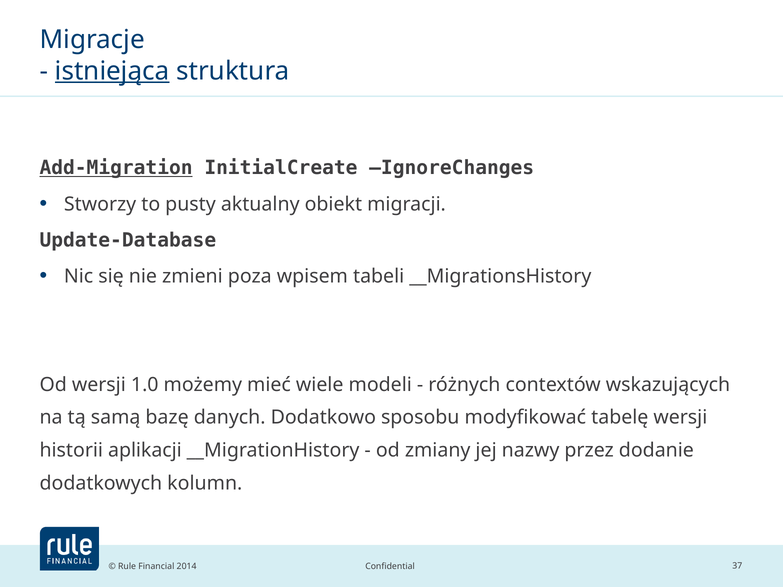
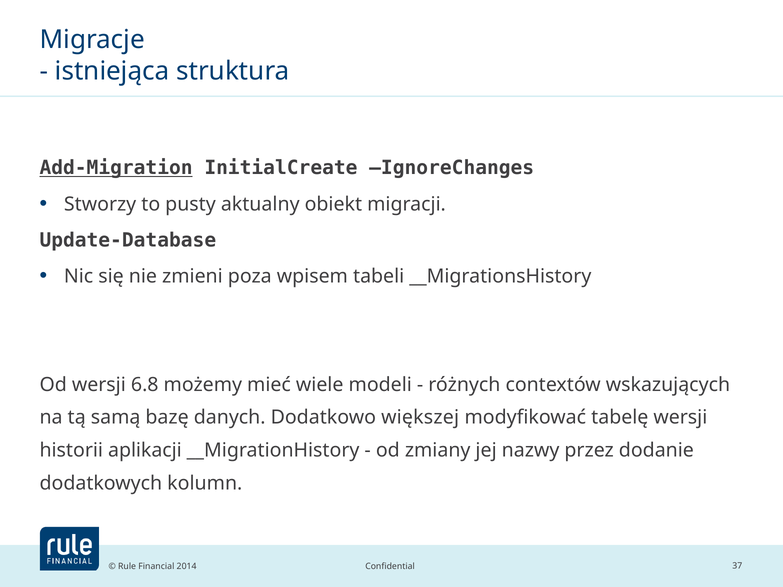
istniejąca underline: present -> none (112, 71)
1.0: 1.0 -> 6.8 (145, 385)
sposobu: sposobu -> większej (420, 418)
